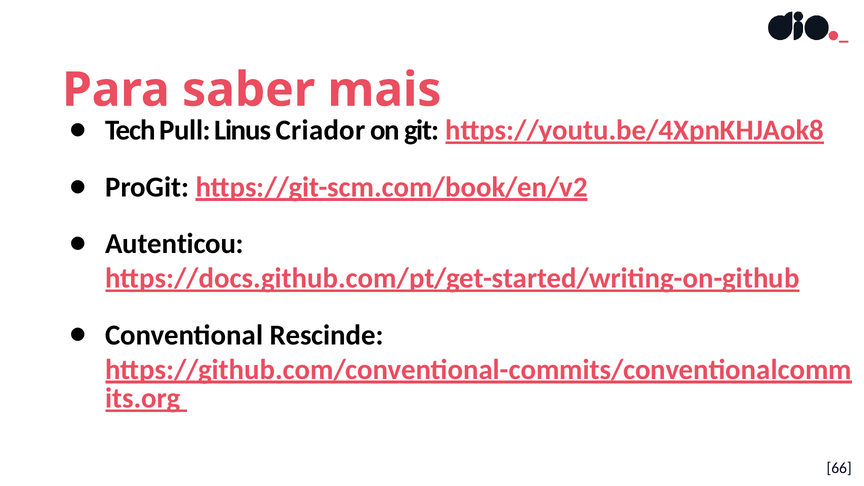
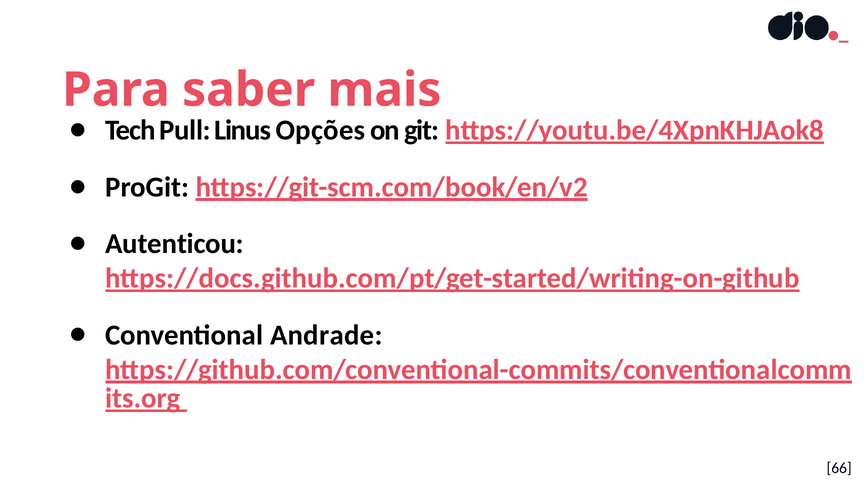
Criador: Criador -> Opções (320, 130)
Rescinde: Rescinde -> Andrade (326, 335)
